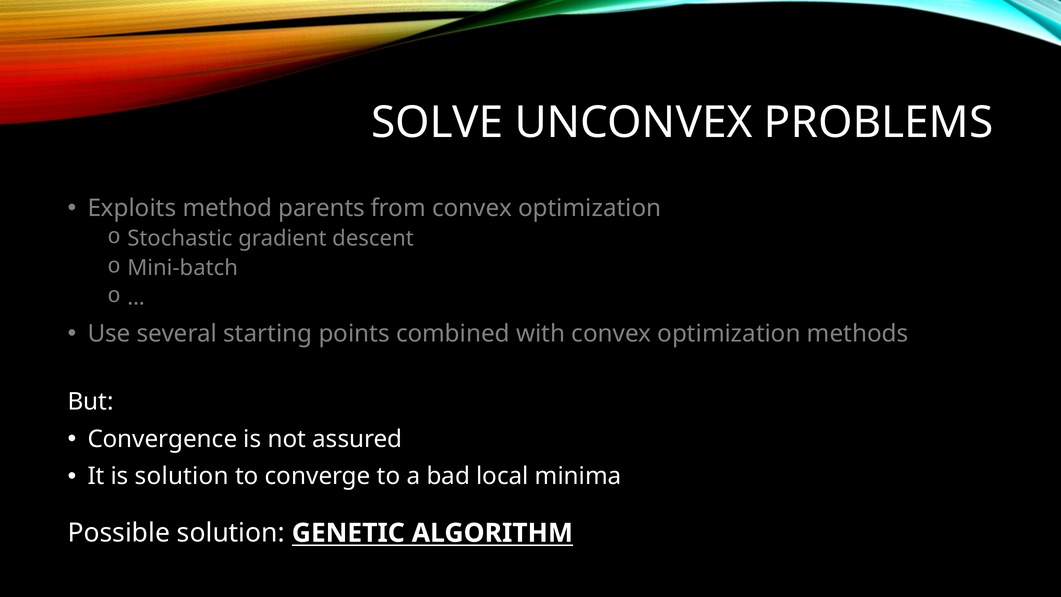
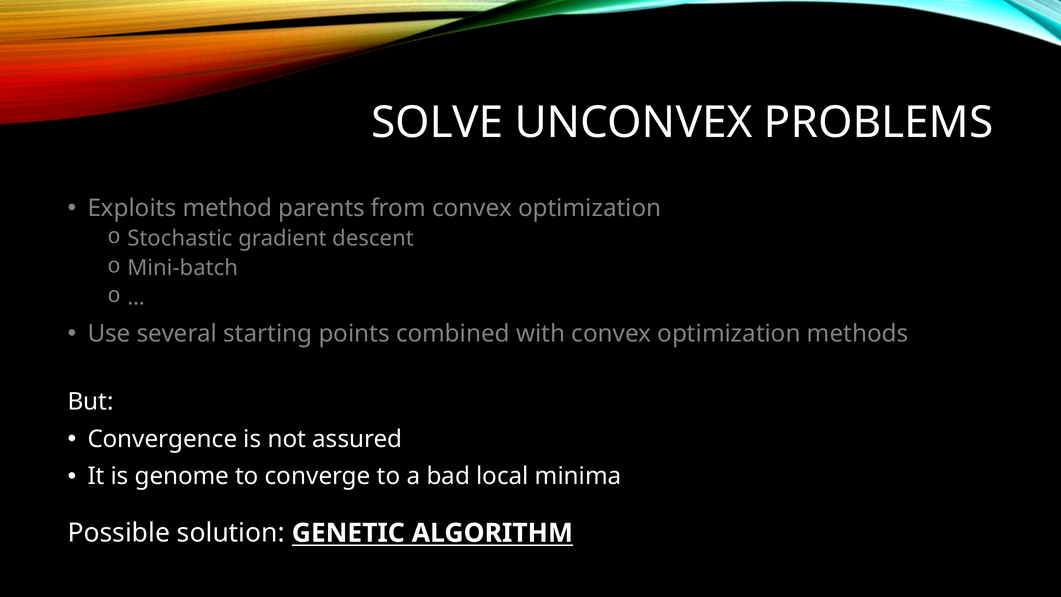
is solution: solution -> genome (182, 476)
